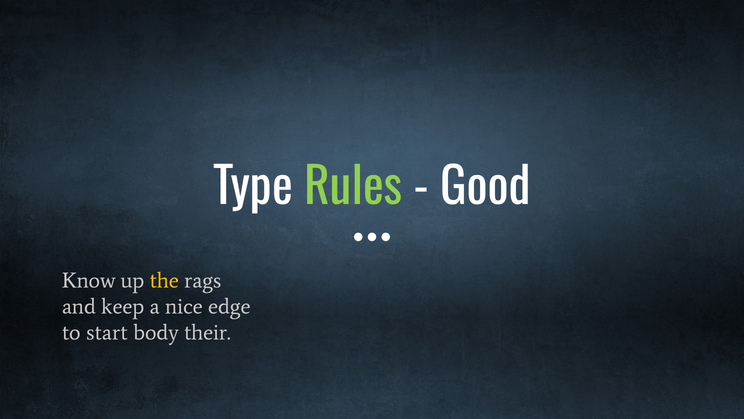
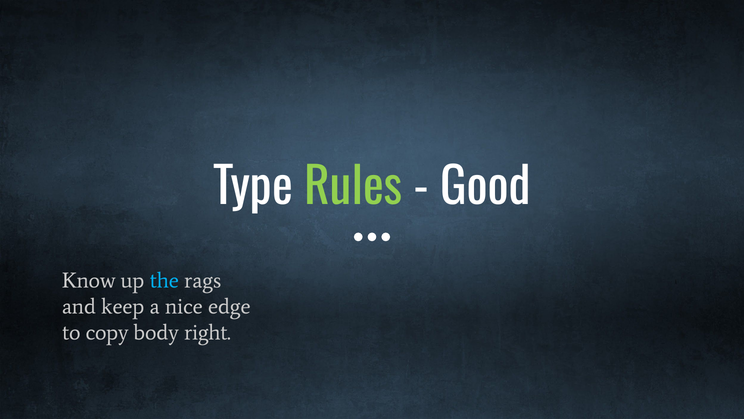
the colour: yellow -> light blue (164, 280)
start: start -> copy (107, 332)
their: their -> right (207, 332)
